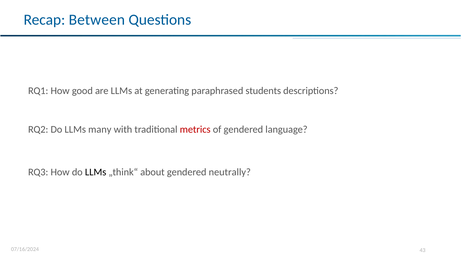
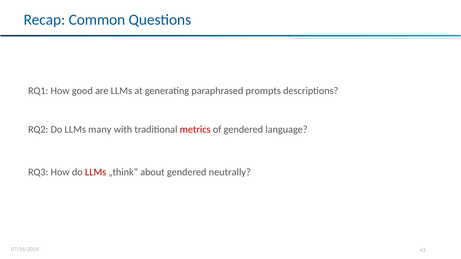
Between: Between -> Common (97, 20)
students: students -> prompts (263, 91)
LLMs colour: black -> red (96, 172)
